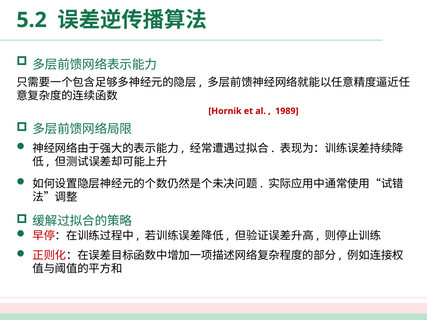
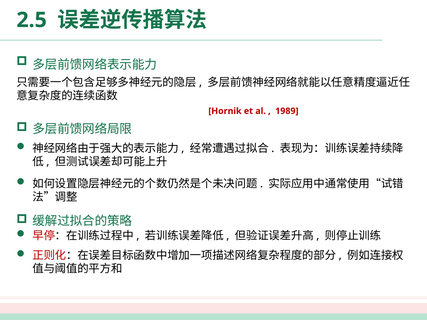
5.2: 5.2 -> 2.5 (32, 20)
